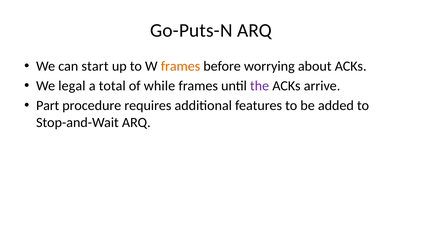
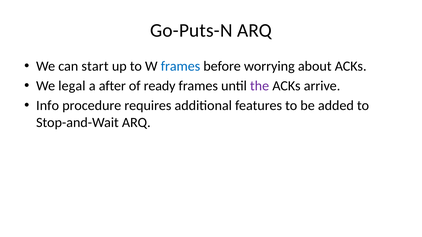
frames colour: orange -> blue (180, 66)
total: total -> after (112, 86)
while: while -> ready (160, 86)
Part: Part -> Info (48, 106)
